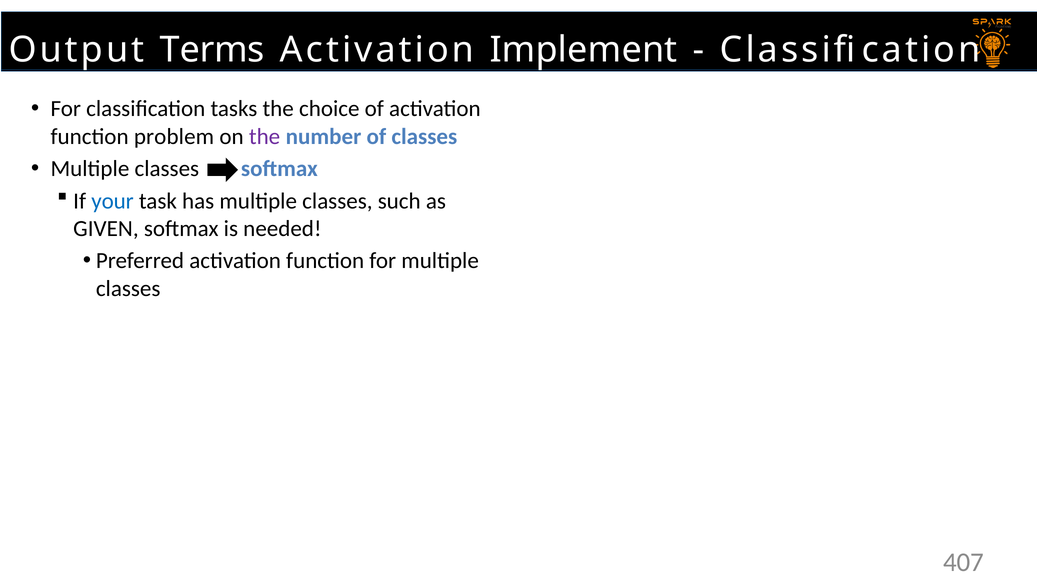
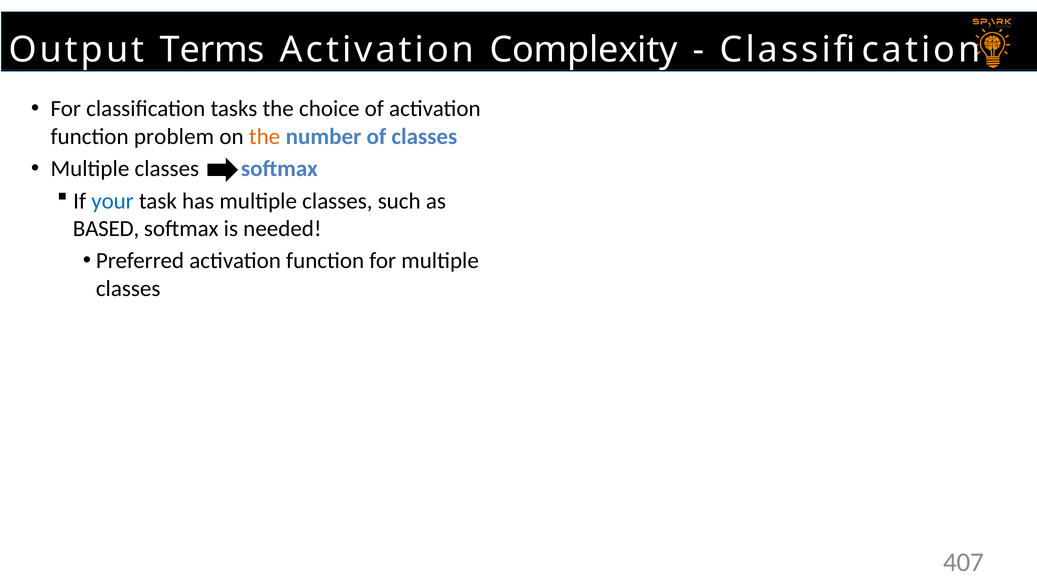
Implement: Implement -> Complexity (584, 50)
the colour: purple -> orange (265, 136)
GIVEN: GIVEN -> BASED (106, 229)
